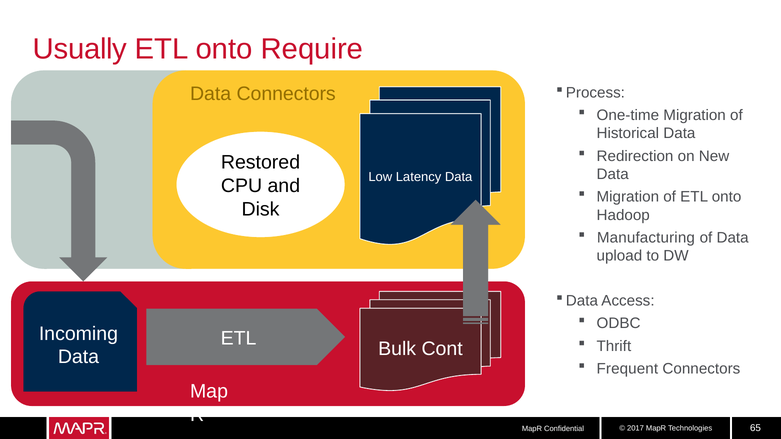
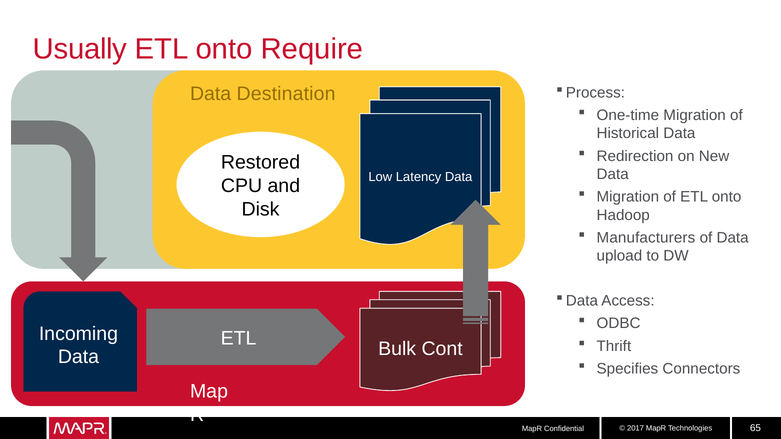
Data Connectors: Connectors -> Destination (286, 94)
Manufacturing: Manufacturing -> Manufacturers (646, 238)
Frequent: Frequent -> Specifies (627, 369)
